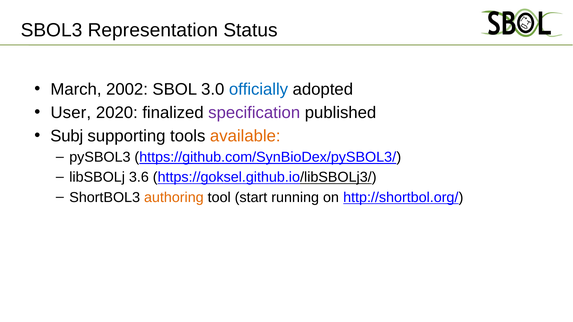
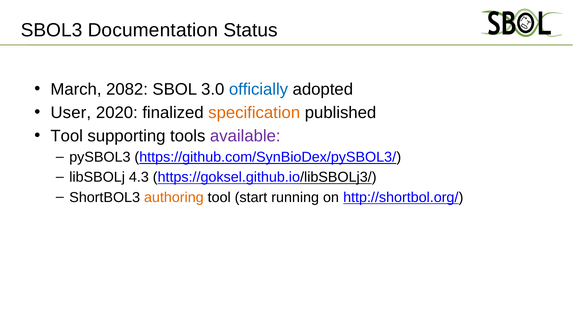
Representation: Representation -> Documentation (153, 30)
2002: 2002 -> 2082 (127, 89)
specification colour: purple -> orange (254, 113)
Subj: Subj -> Tool (67, 136)
available colour: orange -> purple (245, 136)
3.6: 3.6 -> 4.3 (139, 177)
